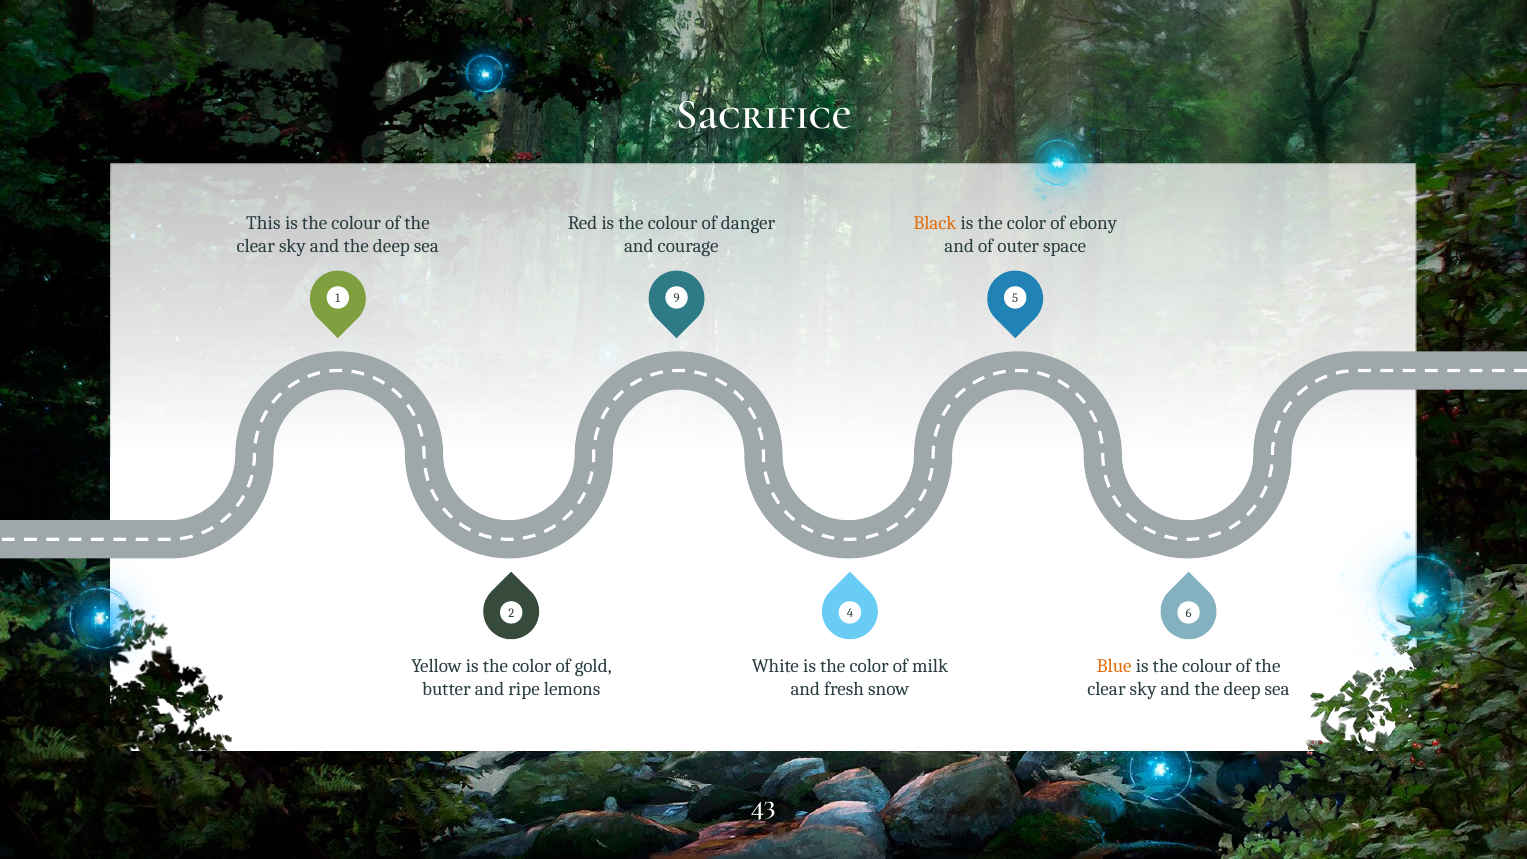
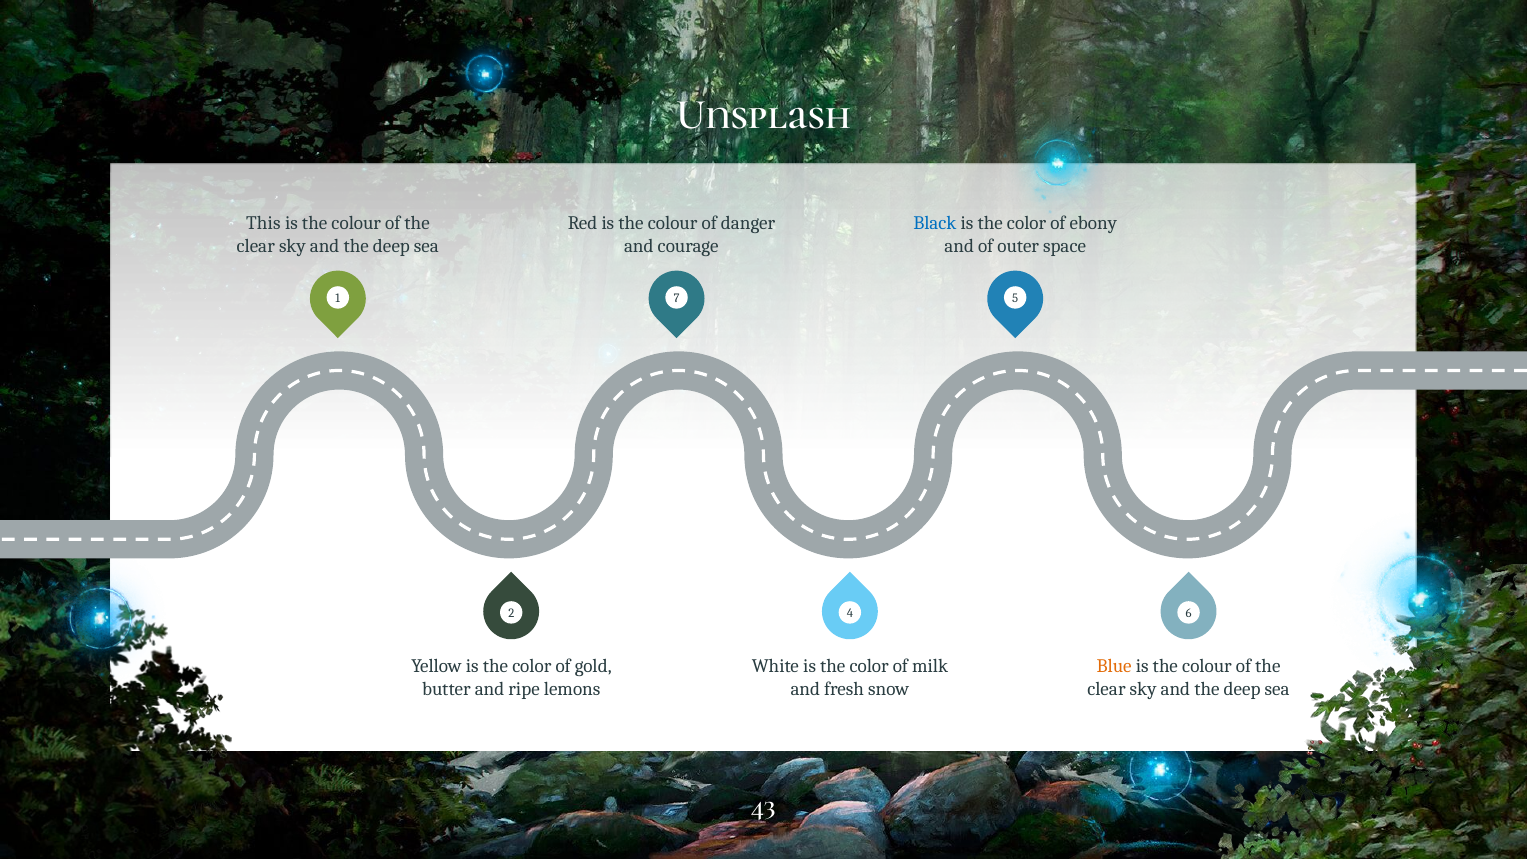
Sacrifice: Sacrifice -> Unsplash (764, 114)
Black colour: orange -> blue (935, 224)
9: 9 -> 7 (677, 298)
